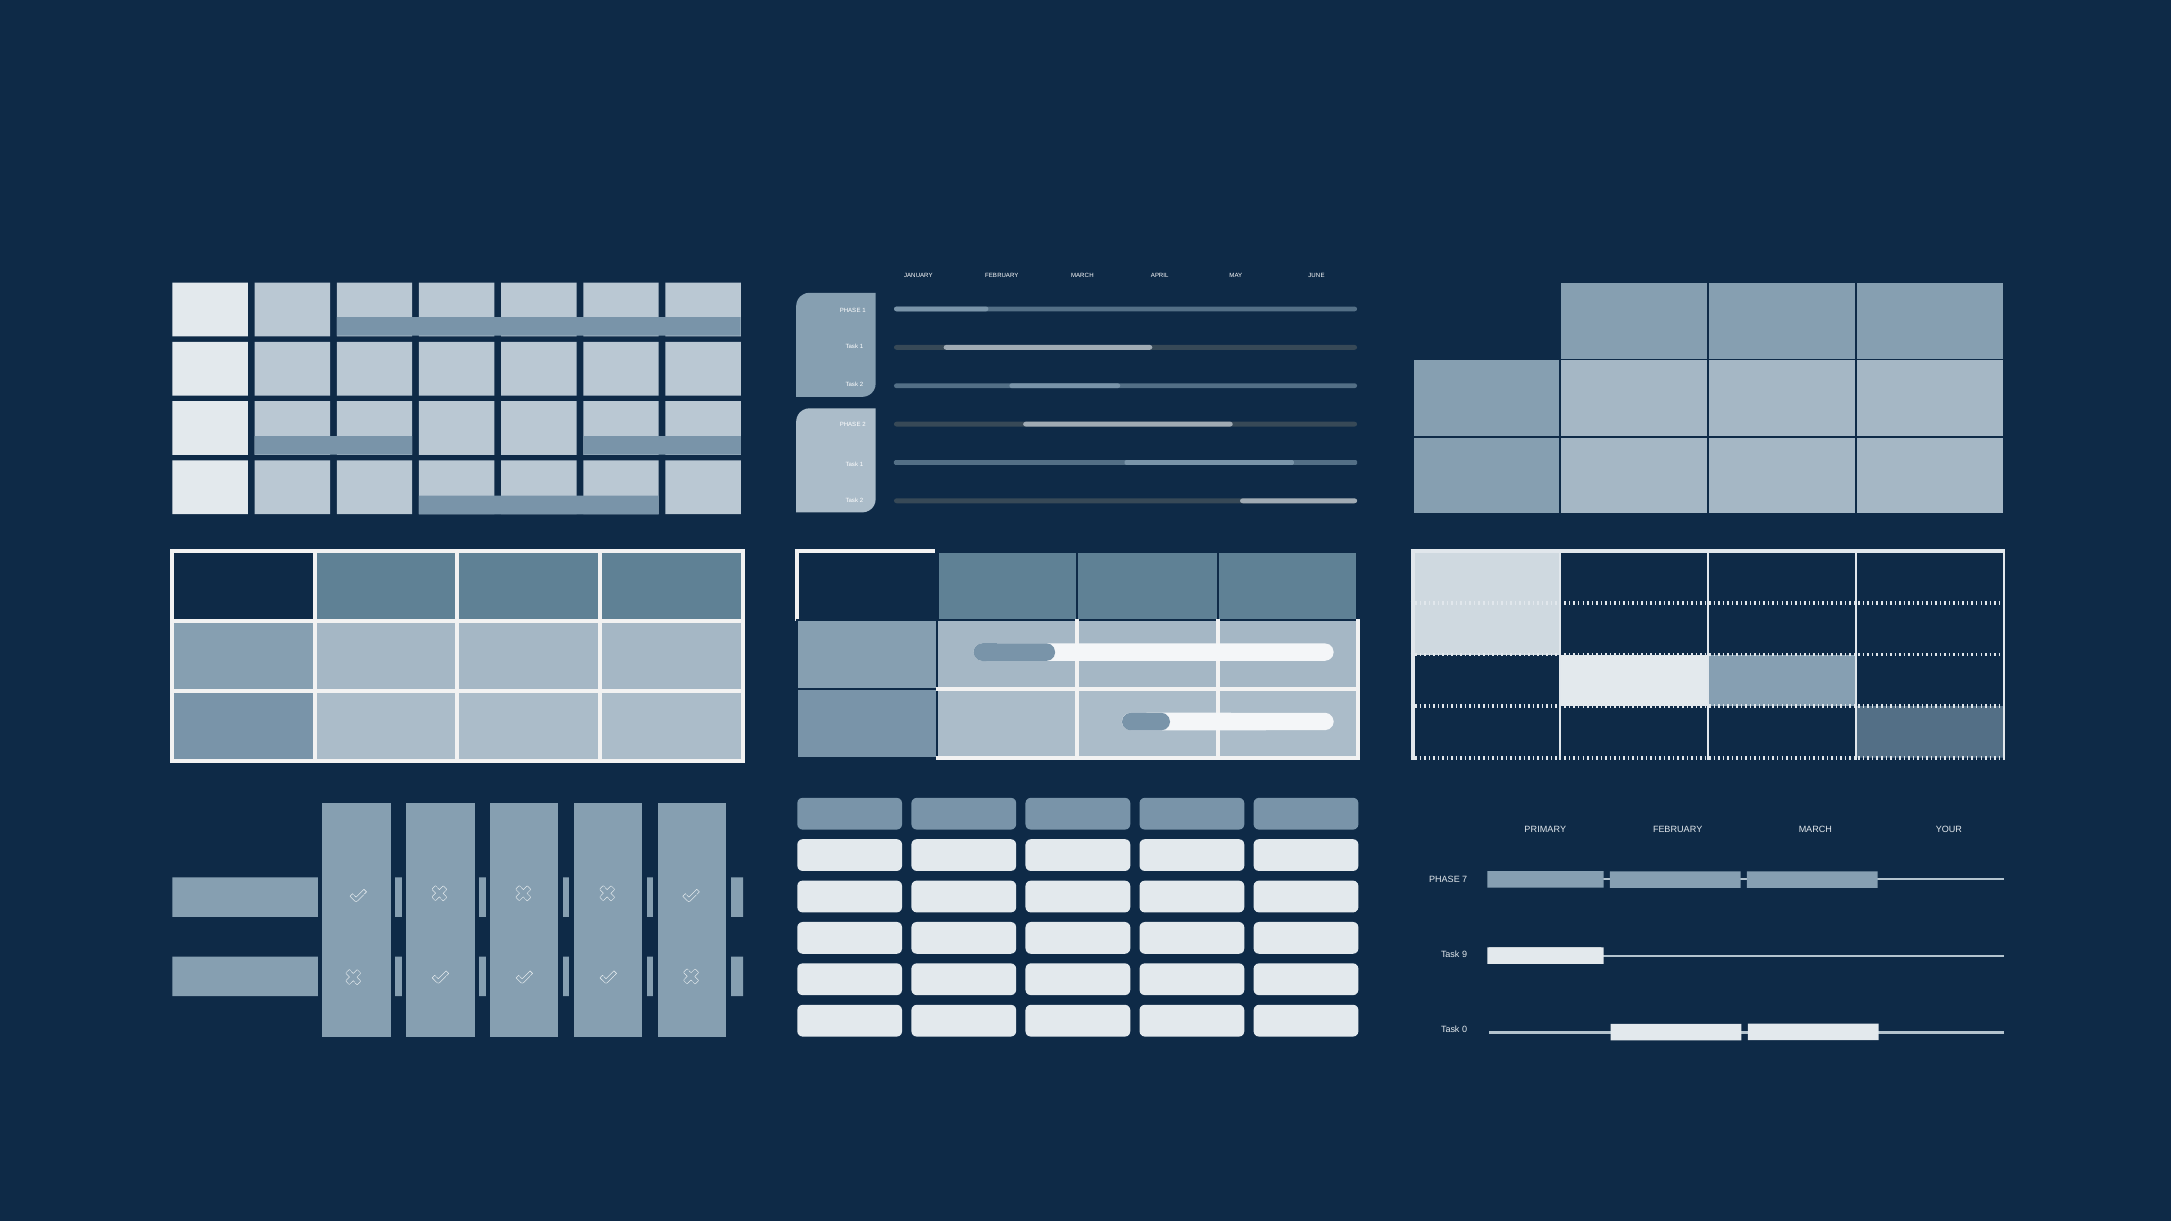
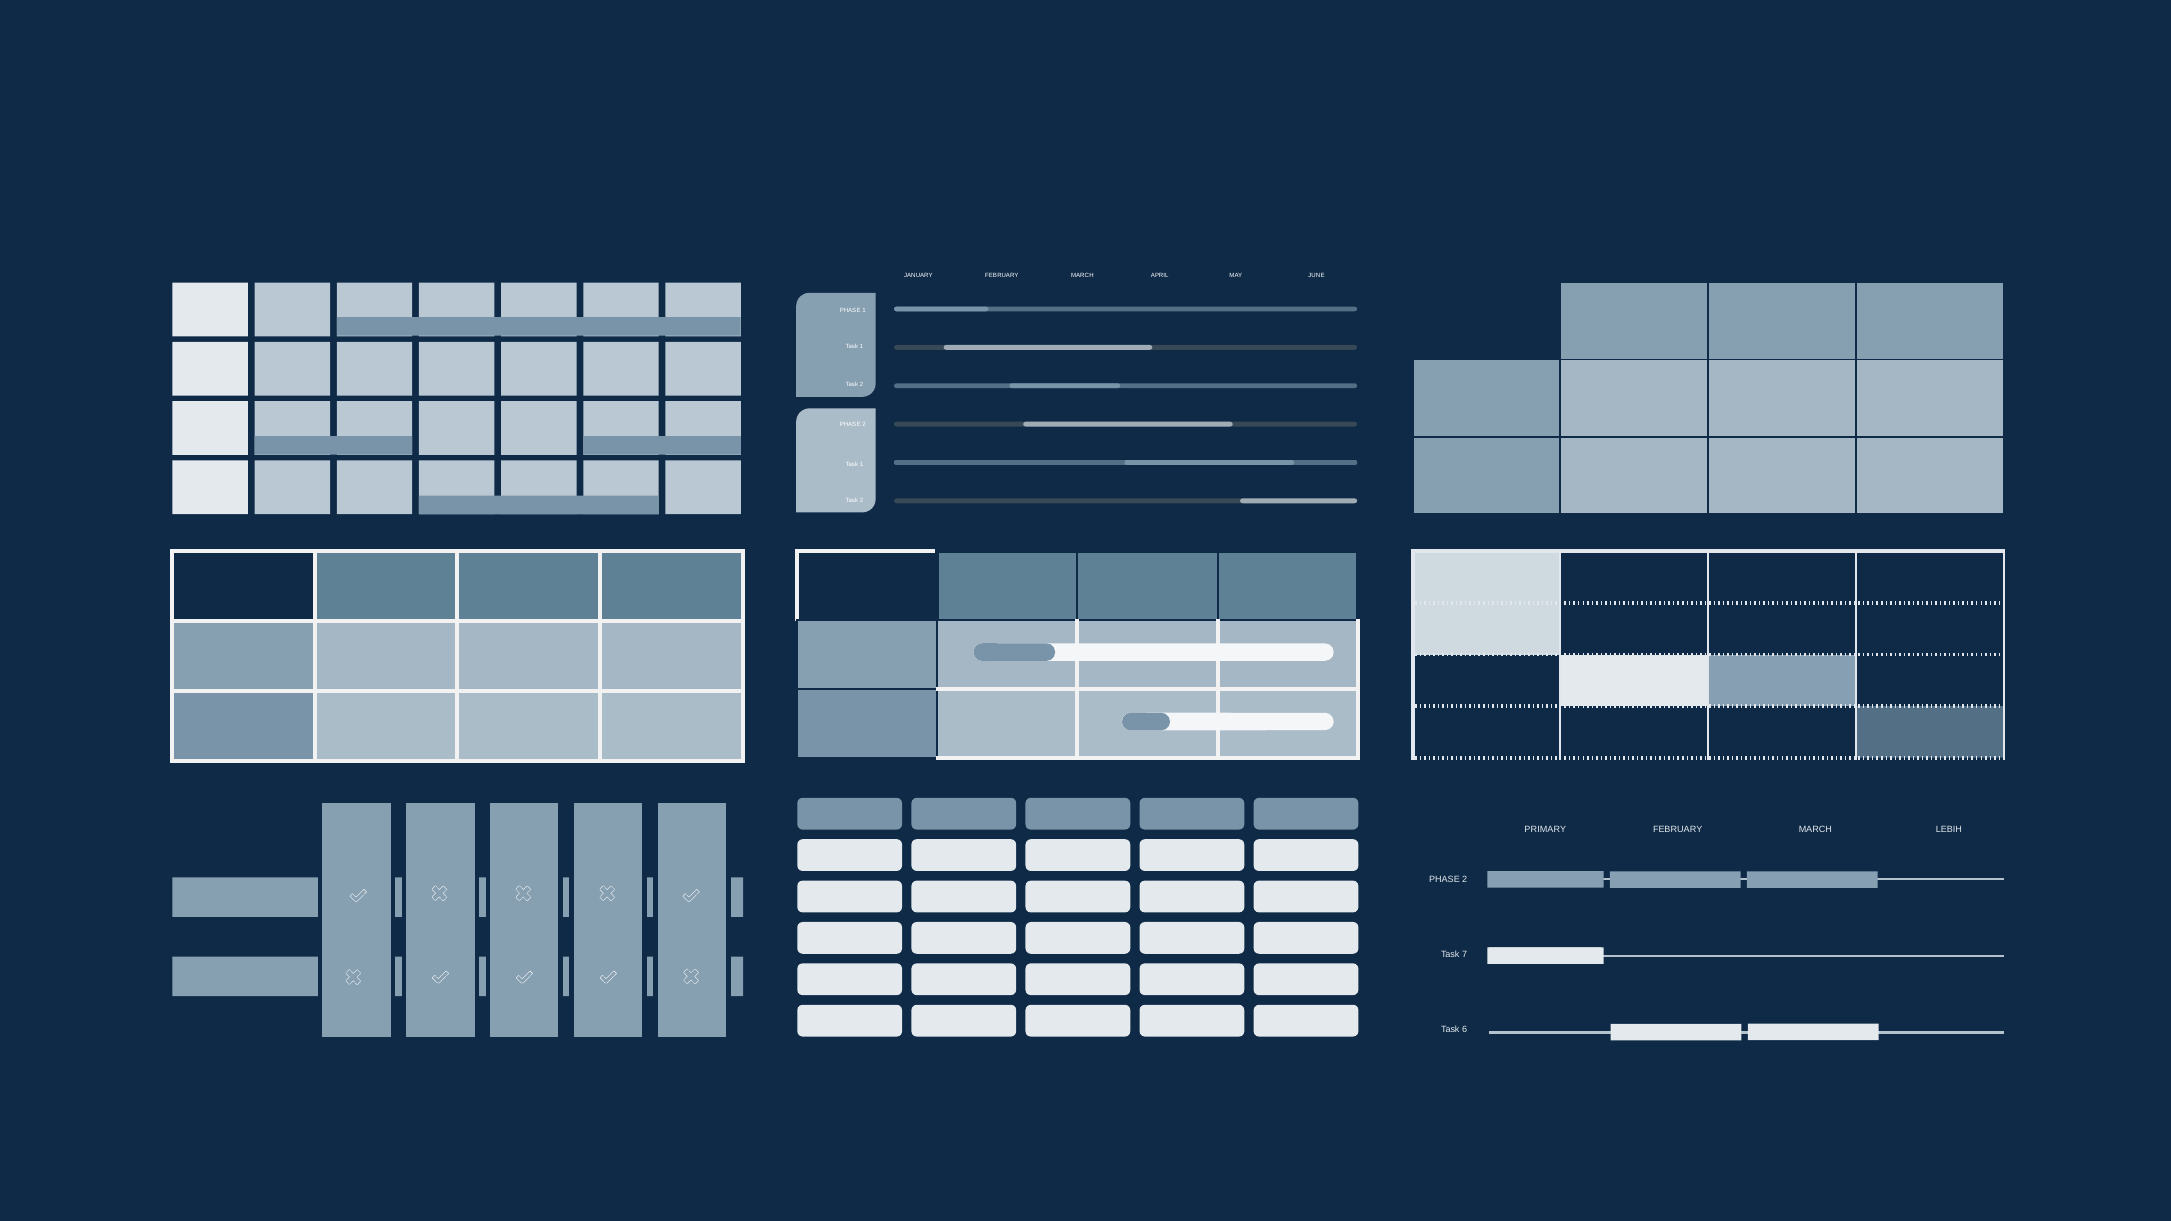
YOUR: YOUR -> LEBIH (1949, 830)
7: 7 -> 2 (1465, 880)
9: 9 -> 7 (1465, 955)
0: 0 -> 6 (1465, 1030)
